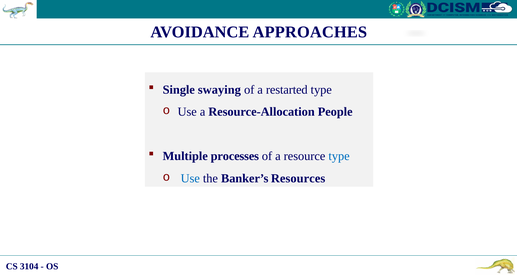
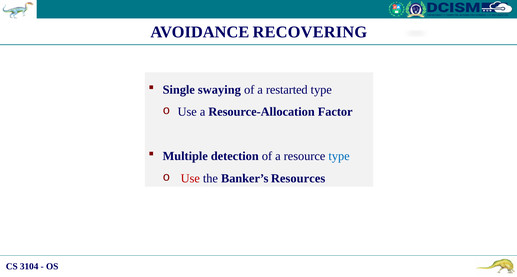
APPROACHES: APPROACHES -> RECOVERING (310, 32)
People: People -> Factor (335, 112)
processes: processes -> detection (235, 156)
Use colour: blue -> red (190, 178)
